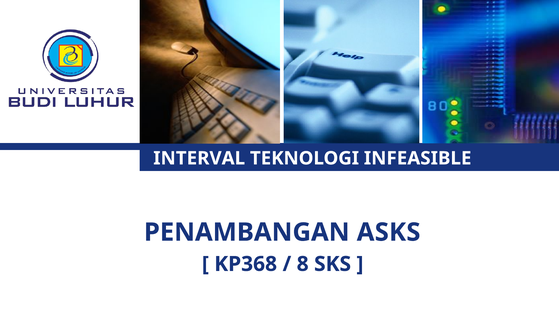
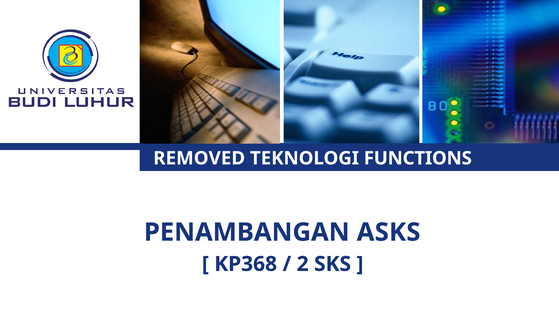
INTERVAL: INTERVAL -> REMOVED (199, 159)
INFEASIBLE: INFEASIBLE -> FUNCTIONS (418, 159)
8: 8 -> 2 (303, 264)
